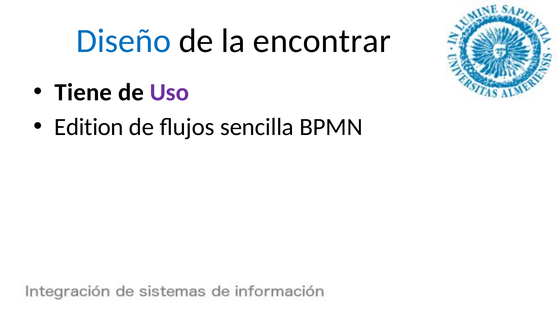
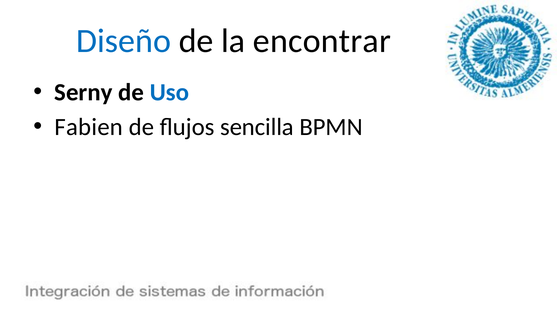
Tiene: Tiene -> Serny (83, 92)
Uso colour: purple -> blue (169, 92)
Edition: Edition -> Fabien (89, 127)
